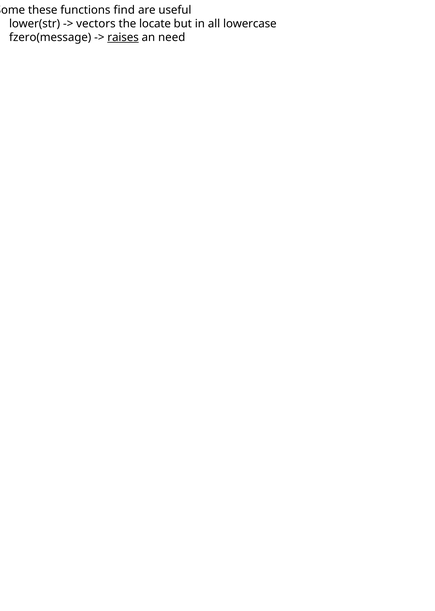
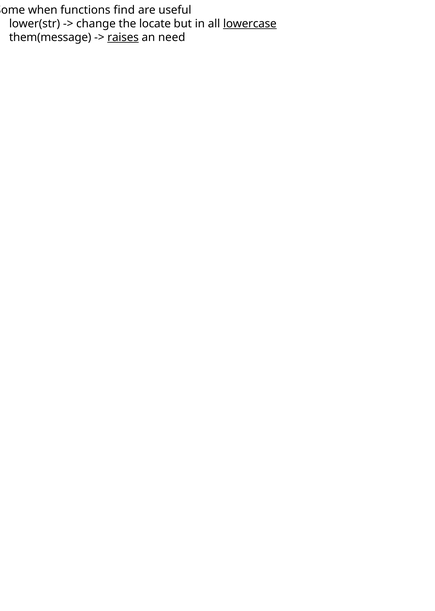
these: these -> when (43, 10)
vectors: vectors -> change (96, 24)
lowercase underline: none -> present (250, 24)
fzero(message: fzero(message -> them(message (50, 37)
